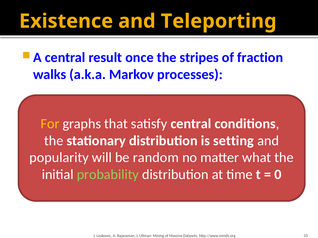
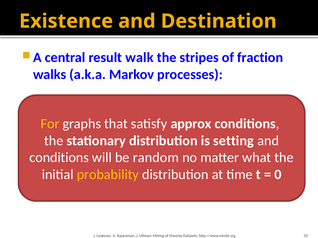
Teleporting: Teleporting -> Destination (219, 21)
once: once -> walk (139, 58)
satisfy central: central -> approx (191, 124)
popularity: popularity -> conditions (59, 158)
probability colour: light green -> yellow (108, 175)
